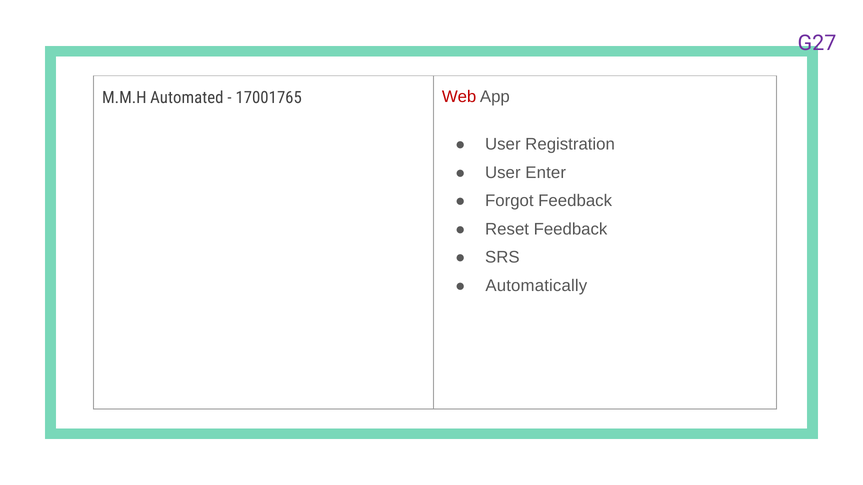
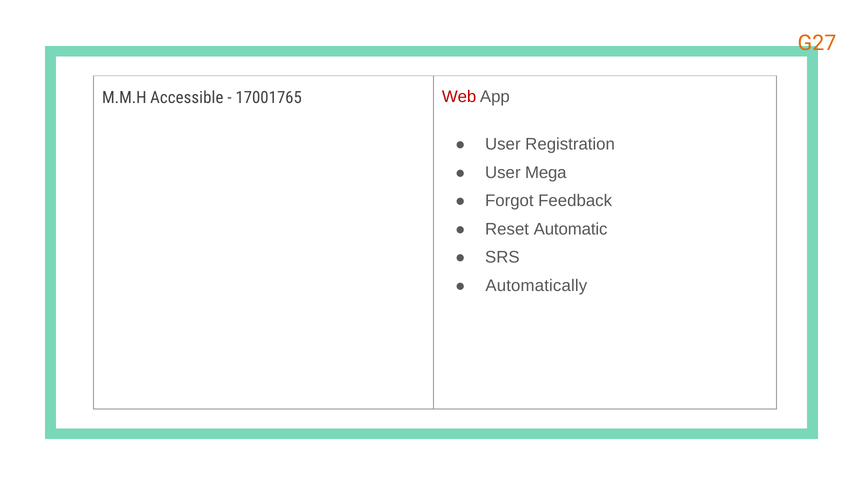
G27 colour: purple -> orange (817, 43)
Automated: Automated -> Accessible (187, 98)
Enter: Enter -> Mega (546, 173)
Reset Feedback: Feedback -> Automatic (571, 229)
